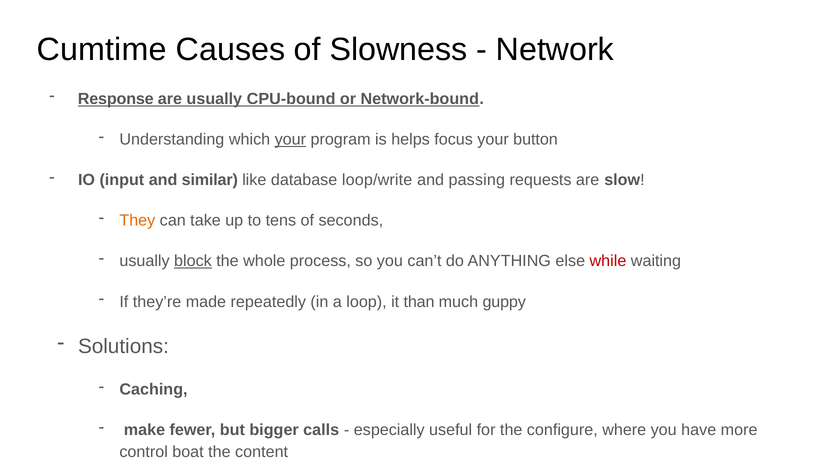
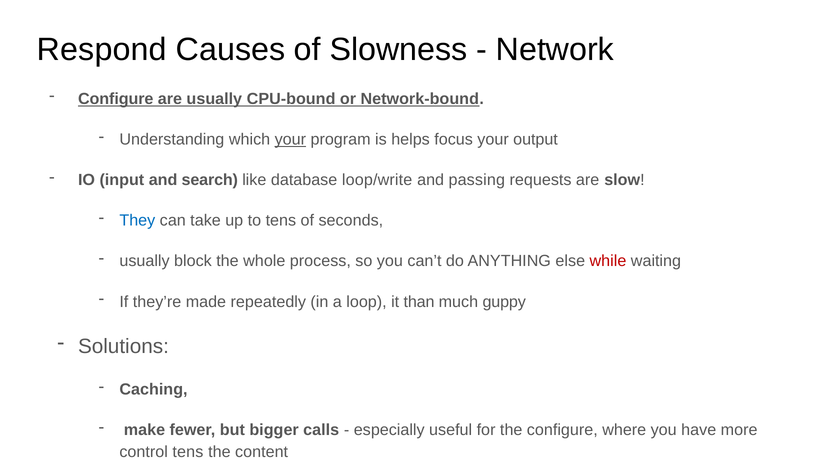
Cumtime: Cumtime -> Respond (102, 50)
Response: Response -> Configure (116, 99)
button: button -> output (536, 139)
similar: similar -> search (210, 180)
They colour: orange -> blue (137, 221)
block underline: present -> none (193, 261)
control boat: boat -> tens (188, 452)
